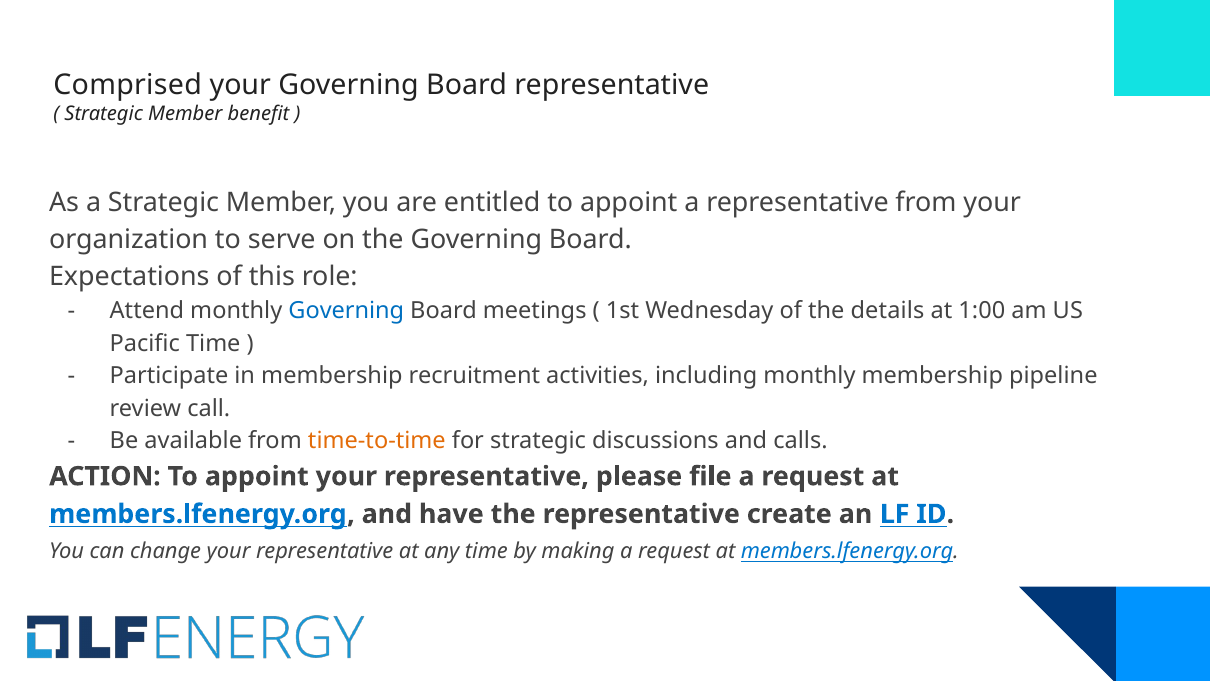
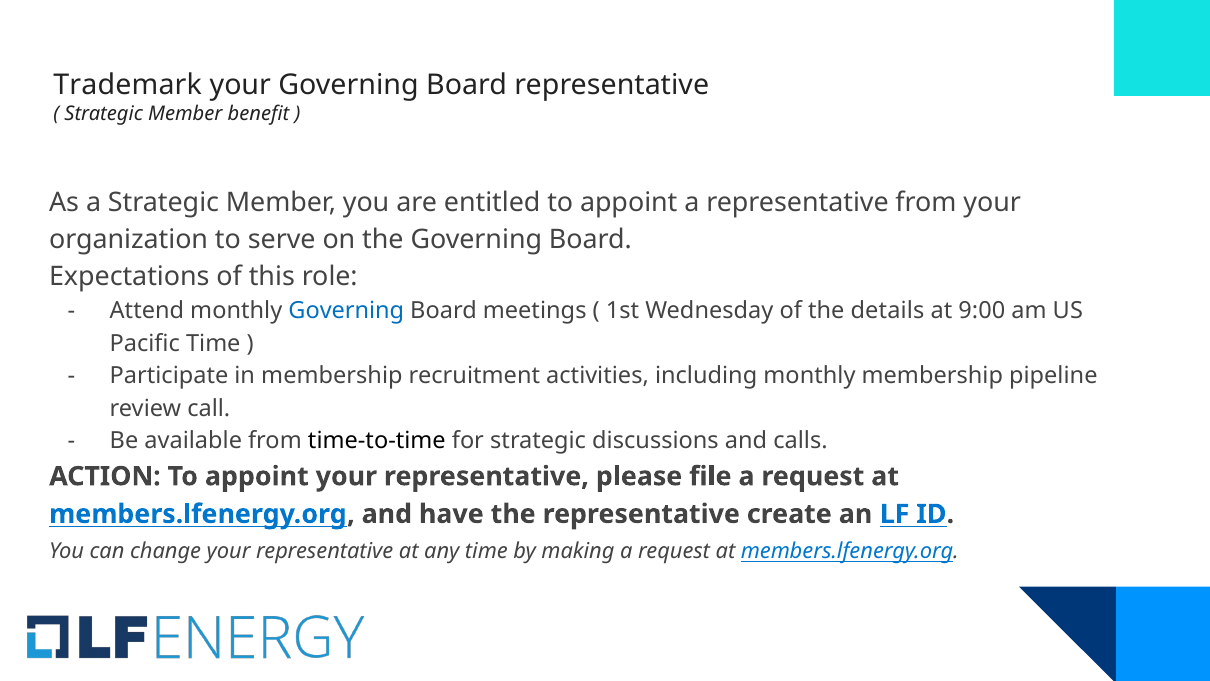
Comprised: Comprised -> Trademark (128, 86)
1:00: 1:00 -> 9:00 (982, 311)
time-to-time colour: orange -> black (377, 441)
